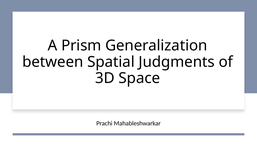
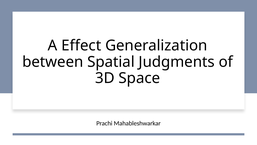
Prism: Prism -> Effect (81, 45)
